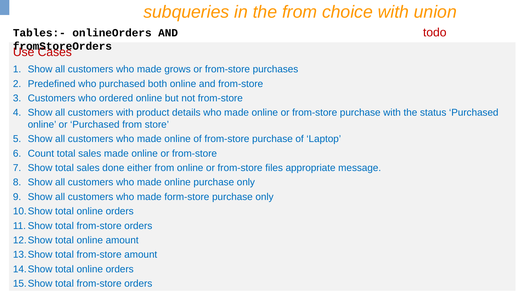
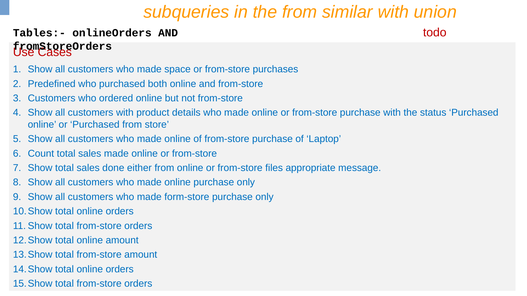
choice: choice -> similar (347, 12)
grows: grows -> space (178, 69)
